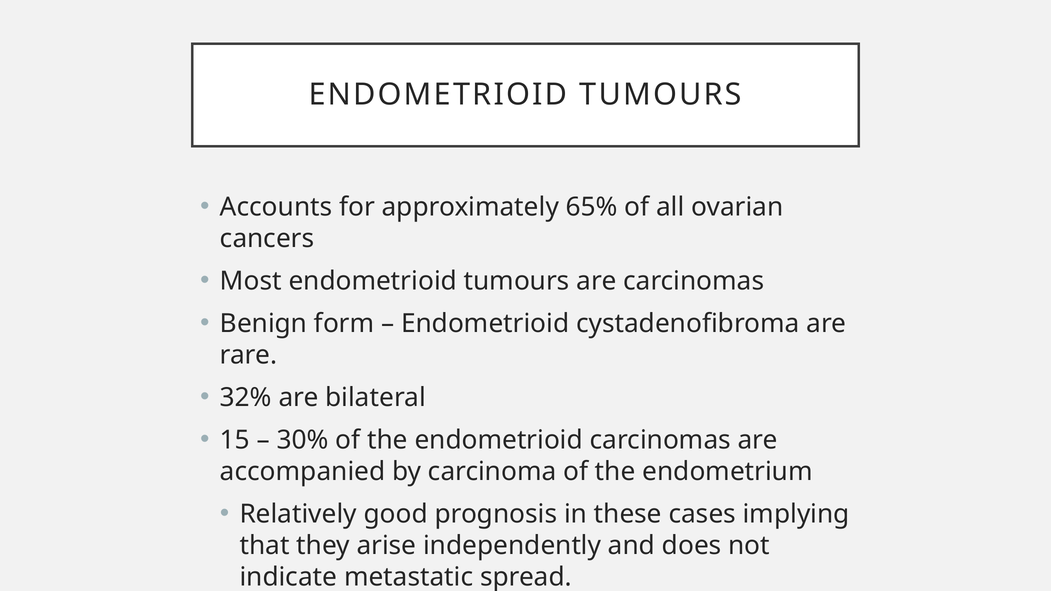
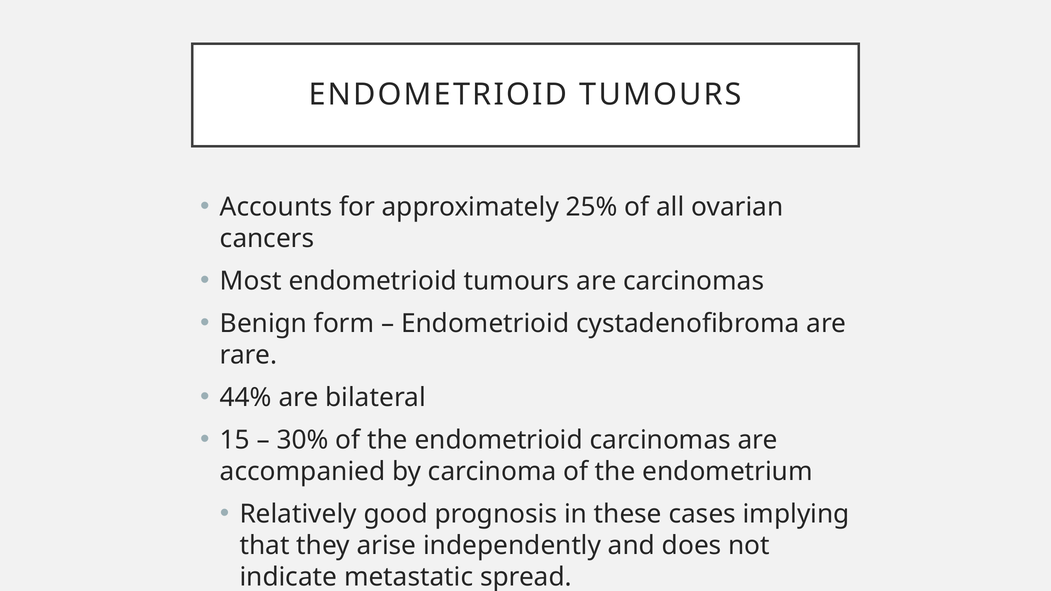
65%: 65% -> 25% (592, 207)
32%: 32% -> 44% (246, 398)
